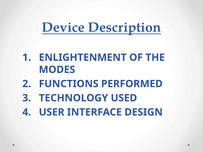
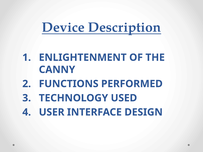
MODES: MODES -> CANNY (57, 70)
